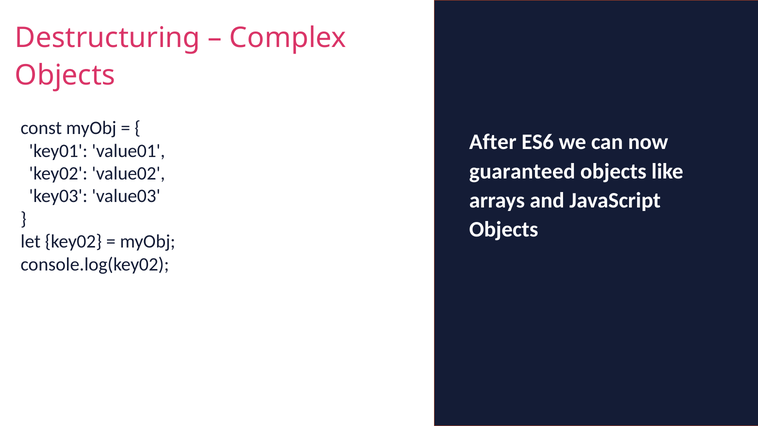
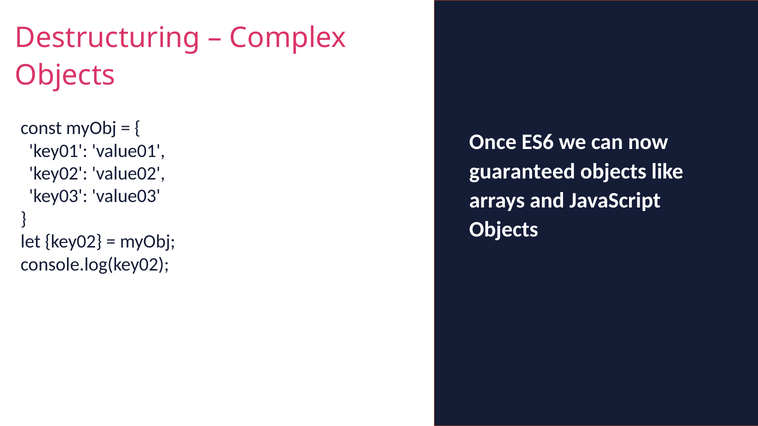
After: After -> Once (493, 142)
